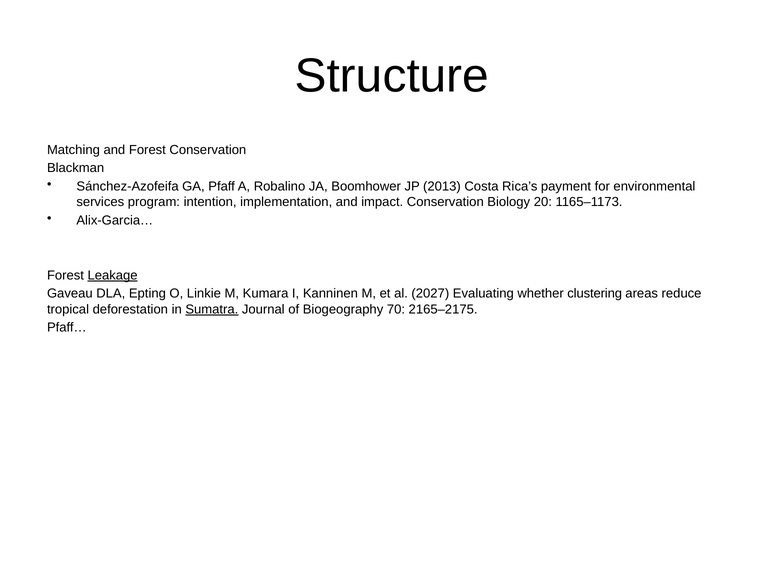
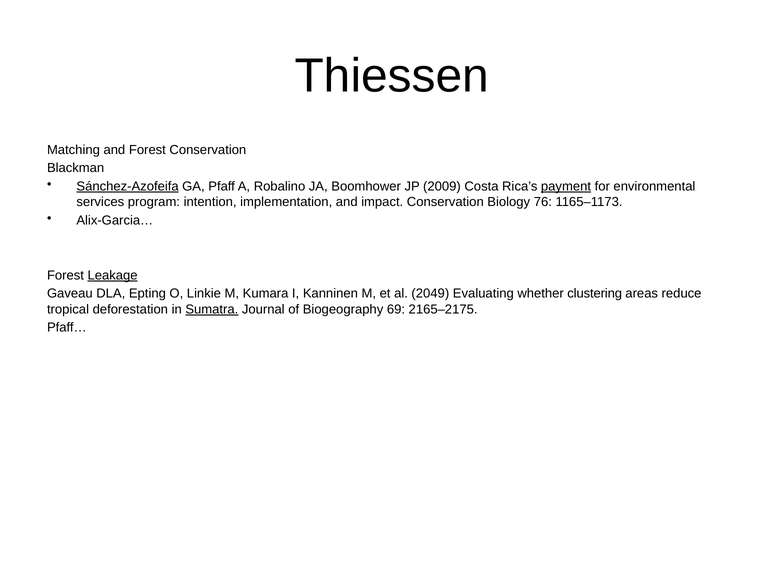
Structure: Structure -> Thiessen (392, 76)
Sánchez-Azofeifa underline: none -> present (128, 186)
2013: 2013 -> 2009 (442, 186)
payment underline: none -> present (566, 186)
20: 20 -> 76 (543, 202)
2027: 2027 -> 2049 (430, 294)
70: 70 -> 69 (396, 309)
